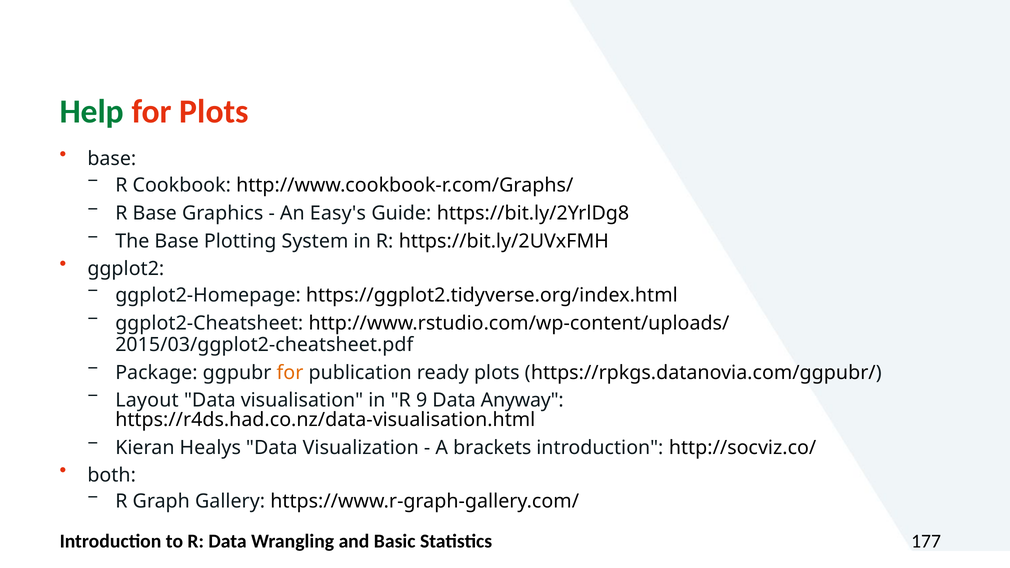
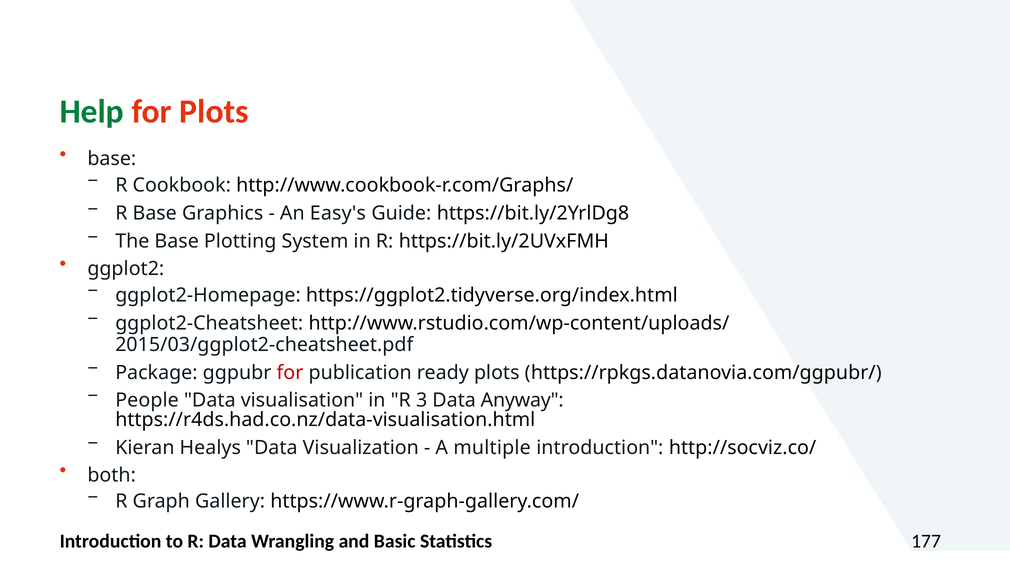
for colour: orange -> red (290, 373)
Layout: Layout -> People (147, 400)
9: 9 -> 3 (422, 400)
brackets: brackets -> multiple (492, 448)
